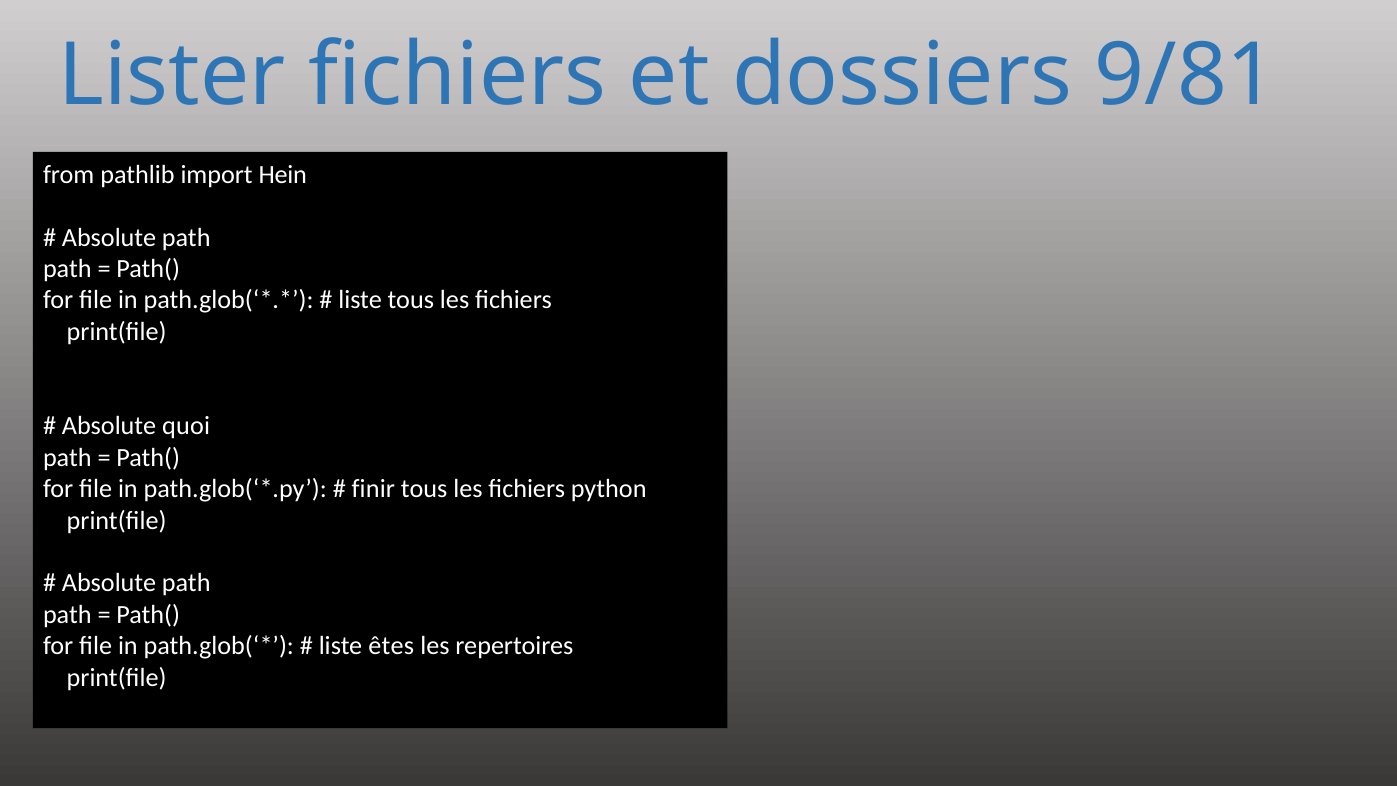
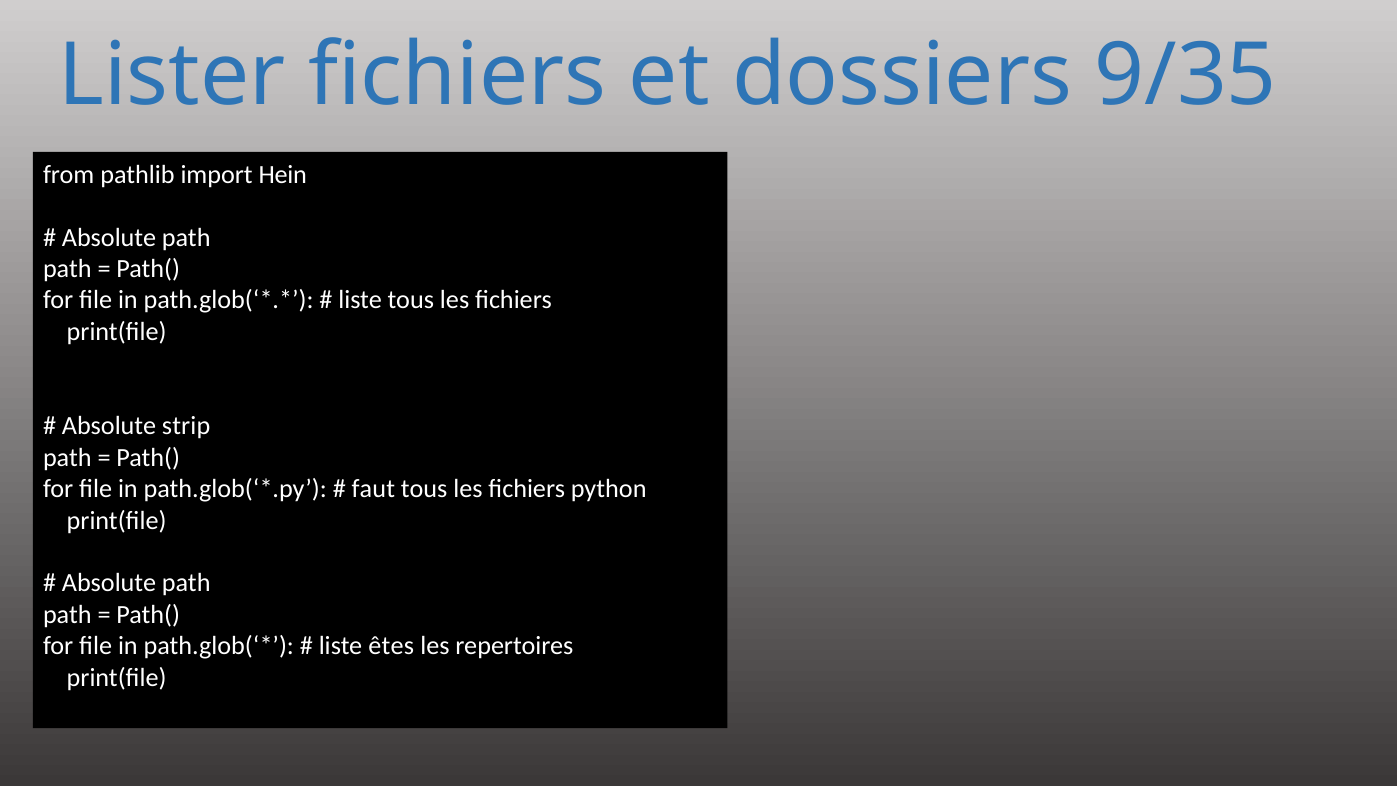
9/81: 9/81 -> 9/35 (1186, 75)
quoi: quoi -> strip (186, 426)
finir: finir -> faut (373, 489)
